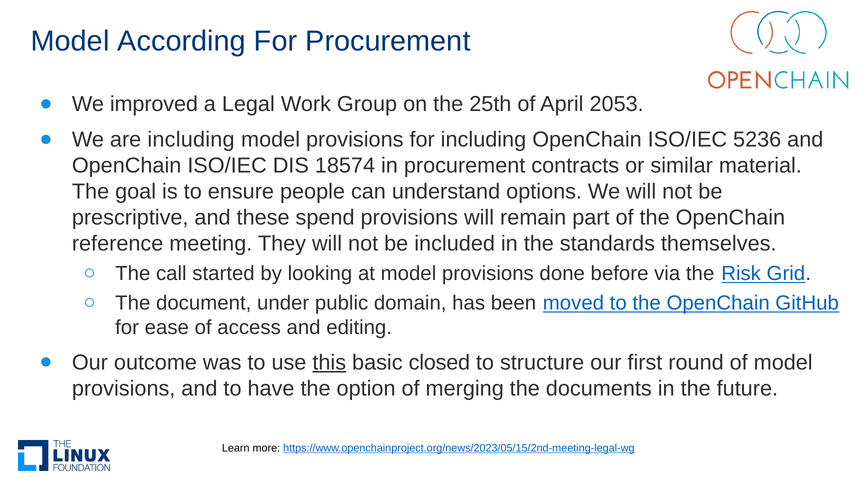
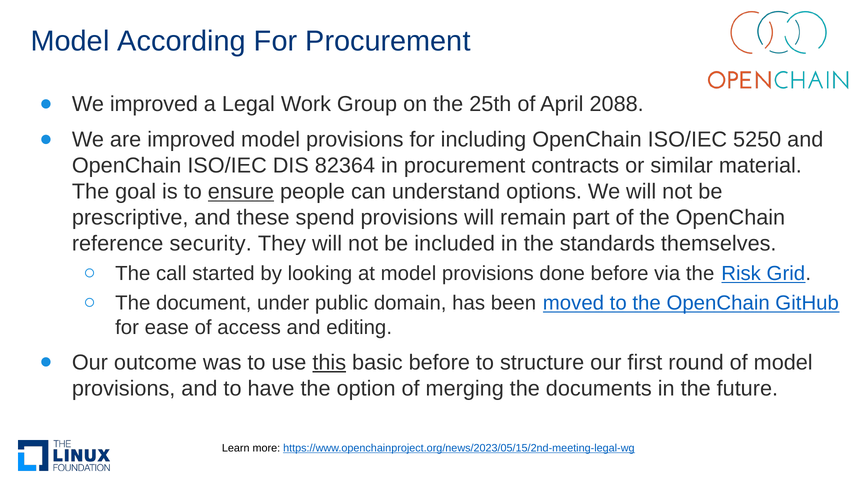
2053: 2053 -> 2088 (617, 104)
are including: including -> improved (191, 140)
5236: 5236 -> 5250 (757, 140)
18574: 18574 -> 82364 (345, 166)
ensure underline: none -> present (241, 192)
meeting: meeting -> security (211, 244)
basic closed: closed -> before (439, 363)
